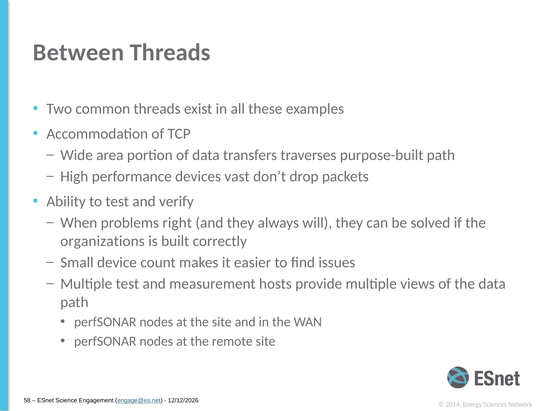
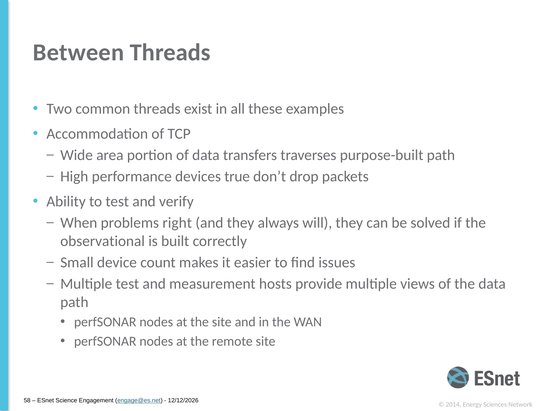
vast: vast -> true (237, 176)
organizations: organizations -> observational (103, 241)
